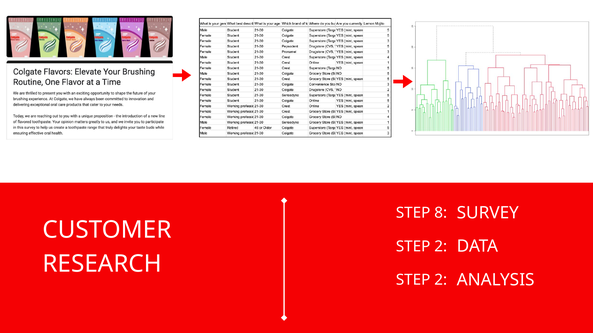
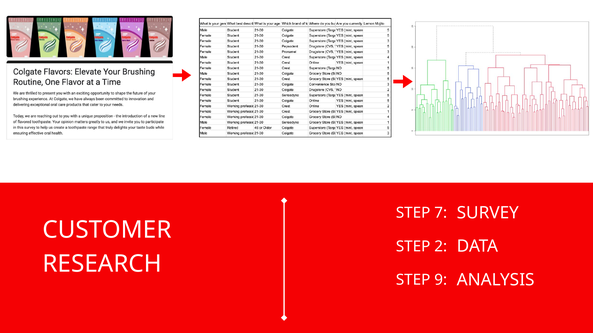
8: 8 -> 7 (441, 213)
2: 2 -> 9 (441, 280)
